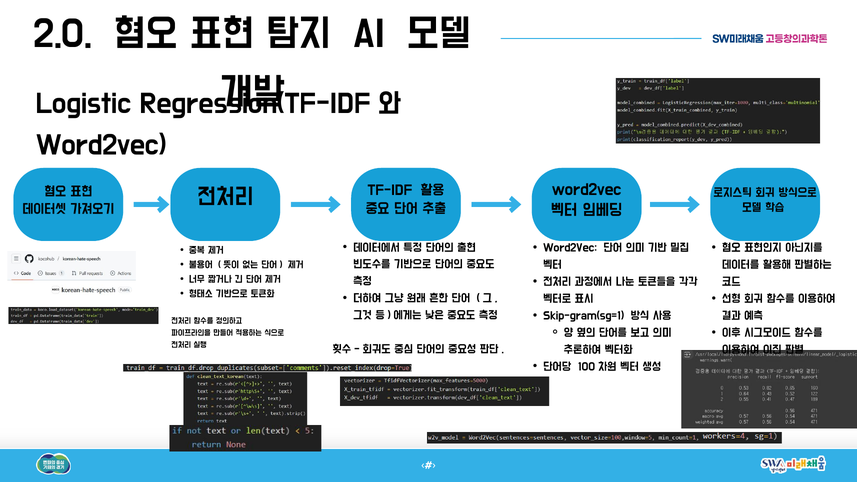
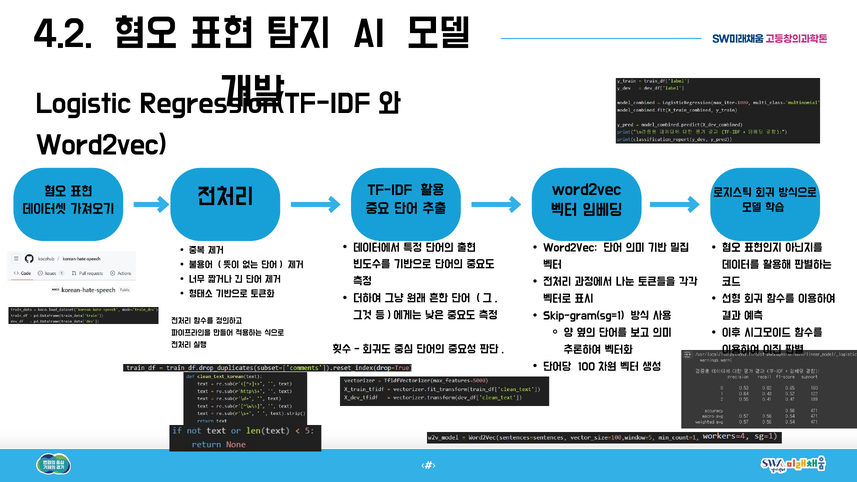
2.0: 2.0 -> 4.2 (63, 34)
